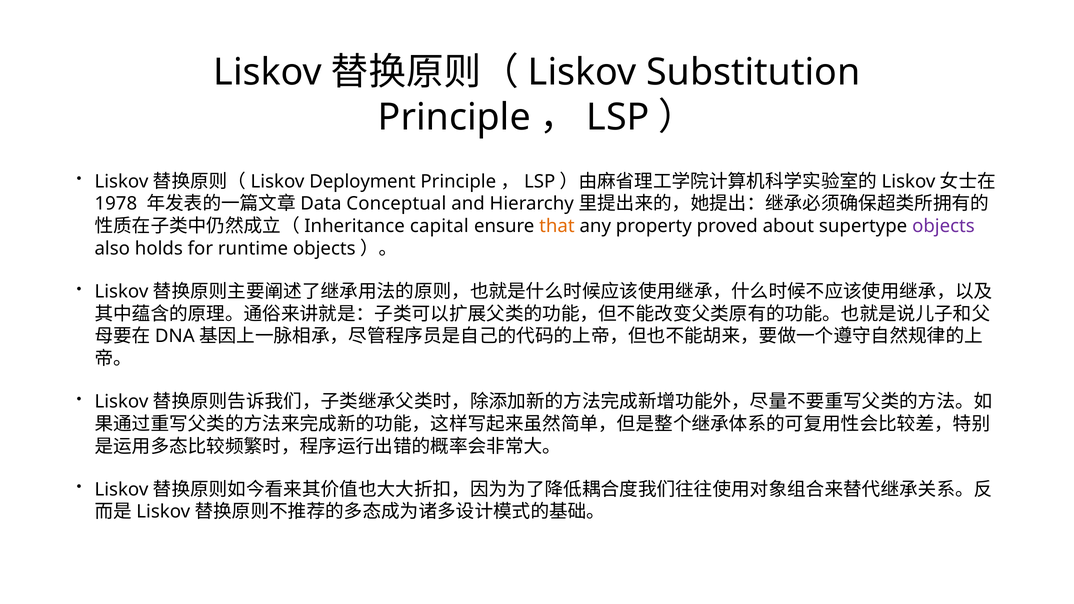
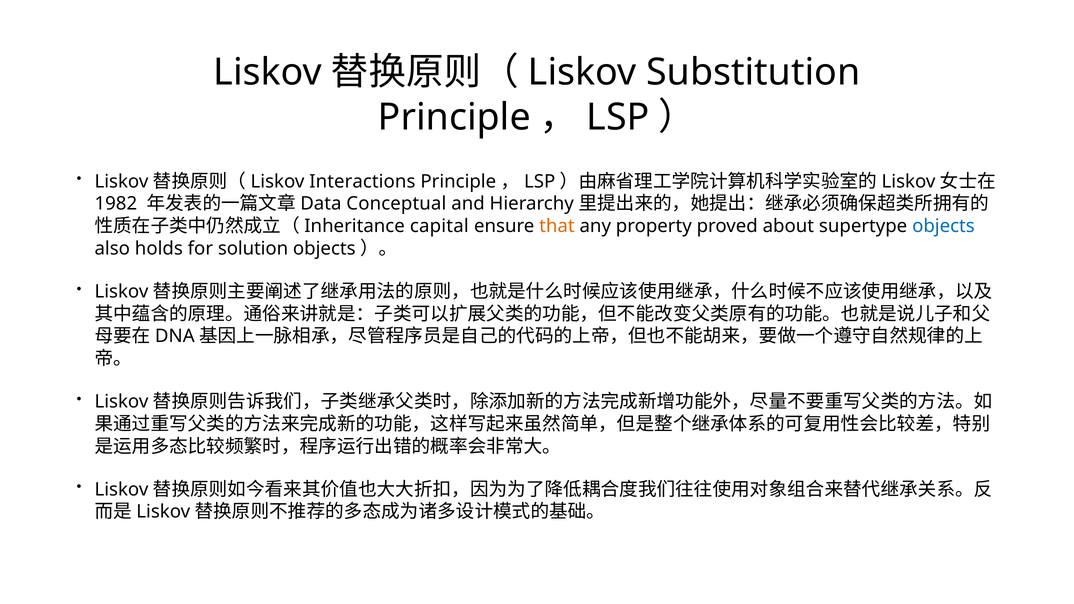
Deployment: Deployment -> Interactions (362, 182)
1978: 1978 -> 1982 (116, 204)
objects colour: purple -> blue (943, 226)
runtime: runtime -> solution (253, 249)
